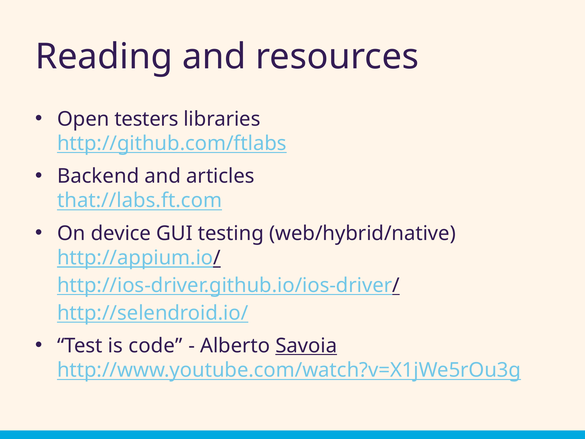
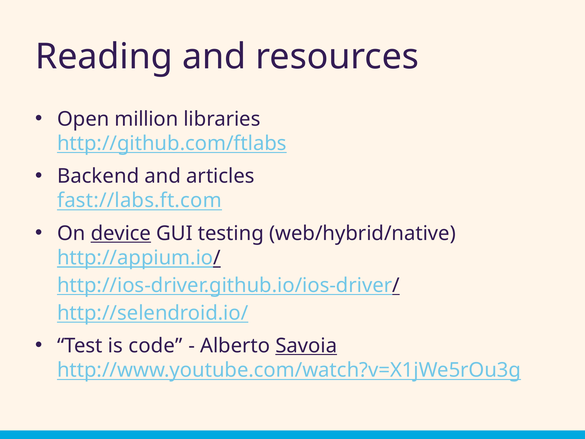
testers: testers -> million (146, 119)
that://labs.ft.com: that://labs.ft.com -> fast://labs.ft.com (139, 200)
device underline: none -> present (121, 233)
